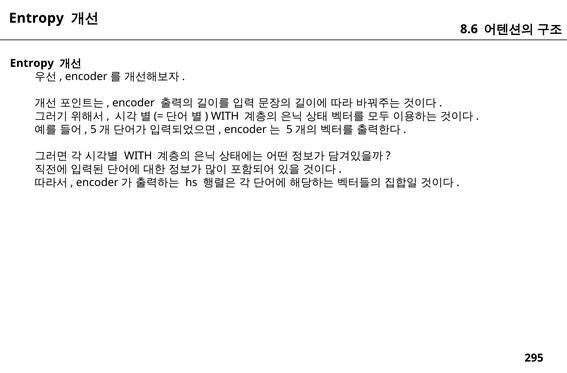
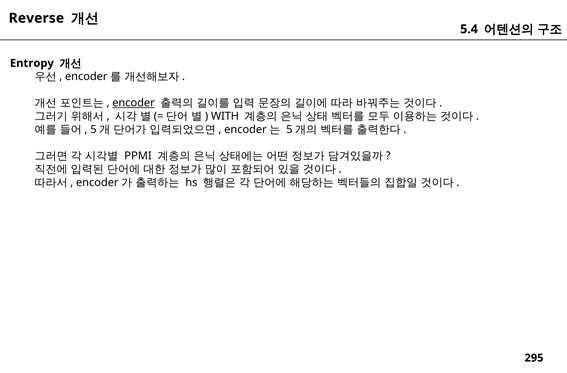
Entropy: Entropy -> Reverse (36, 18)
8.6: 8.6 -> 5.4 (469, 29)
encoder underline: none -> present (133, 103)
WITH: WITH -> PPMI (138, 156)
